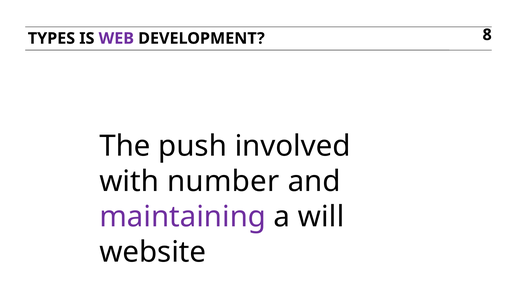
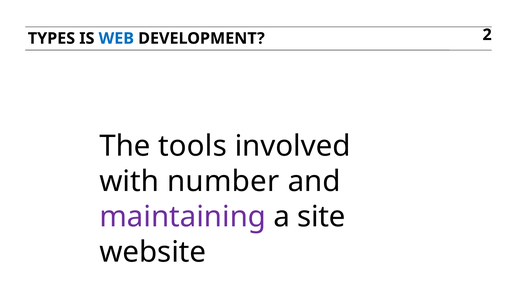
WEB colour: purple -> blue (116, 38)
8: 8 -> 2 (487, 35)
push: push -> tools (193, 146)
will: will -> site (321, 217)
